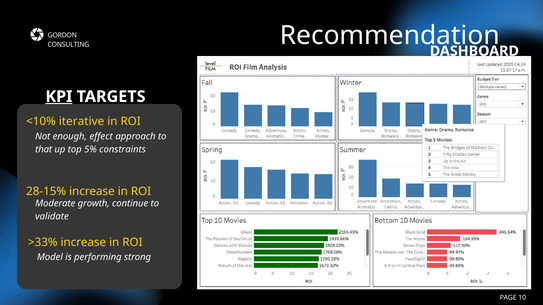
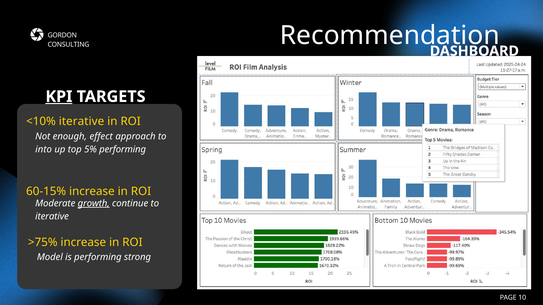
that: that -> into (44, 150)
5% constraints: constraints -> performing (123, 150)
28-15%: 28-15% -> 60-15% (46, 191)
growth underline: none -> present (94, 204)
validate: validate -> iterative (52, 217)
>33%: >33% -> >75% (43, 243)
